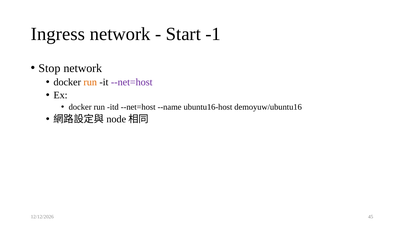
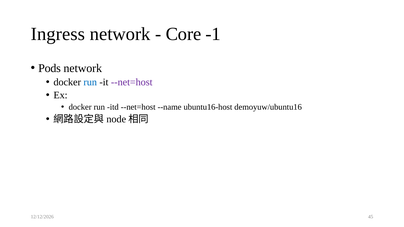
Start: Start -> Core (184, 34)
Stop: Stop -> Pods (50, 68)
run colour: orange -> blue (90, 82)
